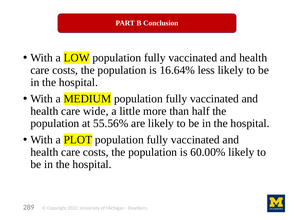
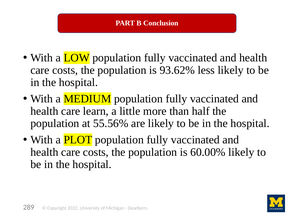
16.64%: 16.64% -> 93.62% (177, 70)
wide: wide -> learn (96, 111)
